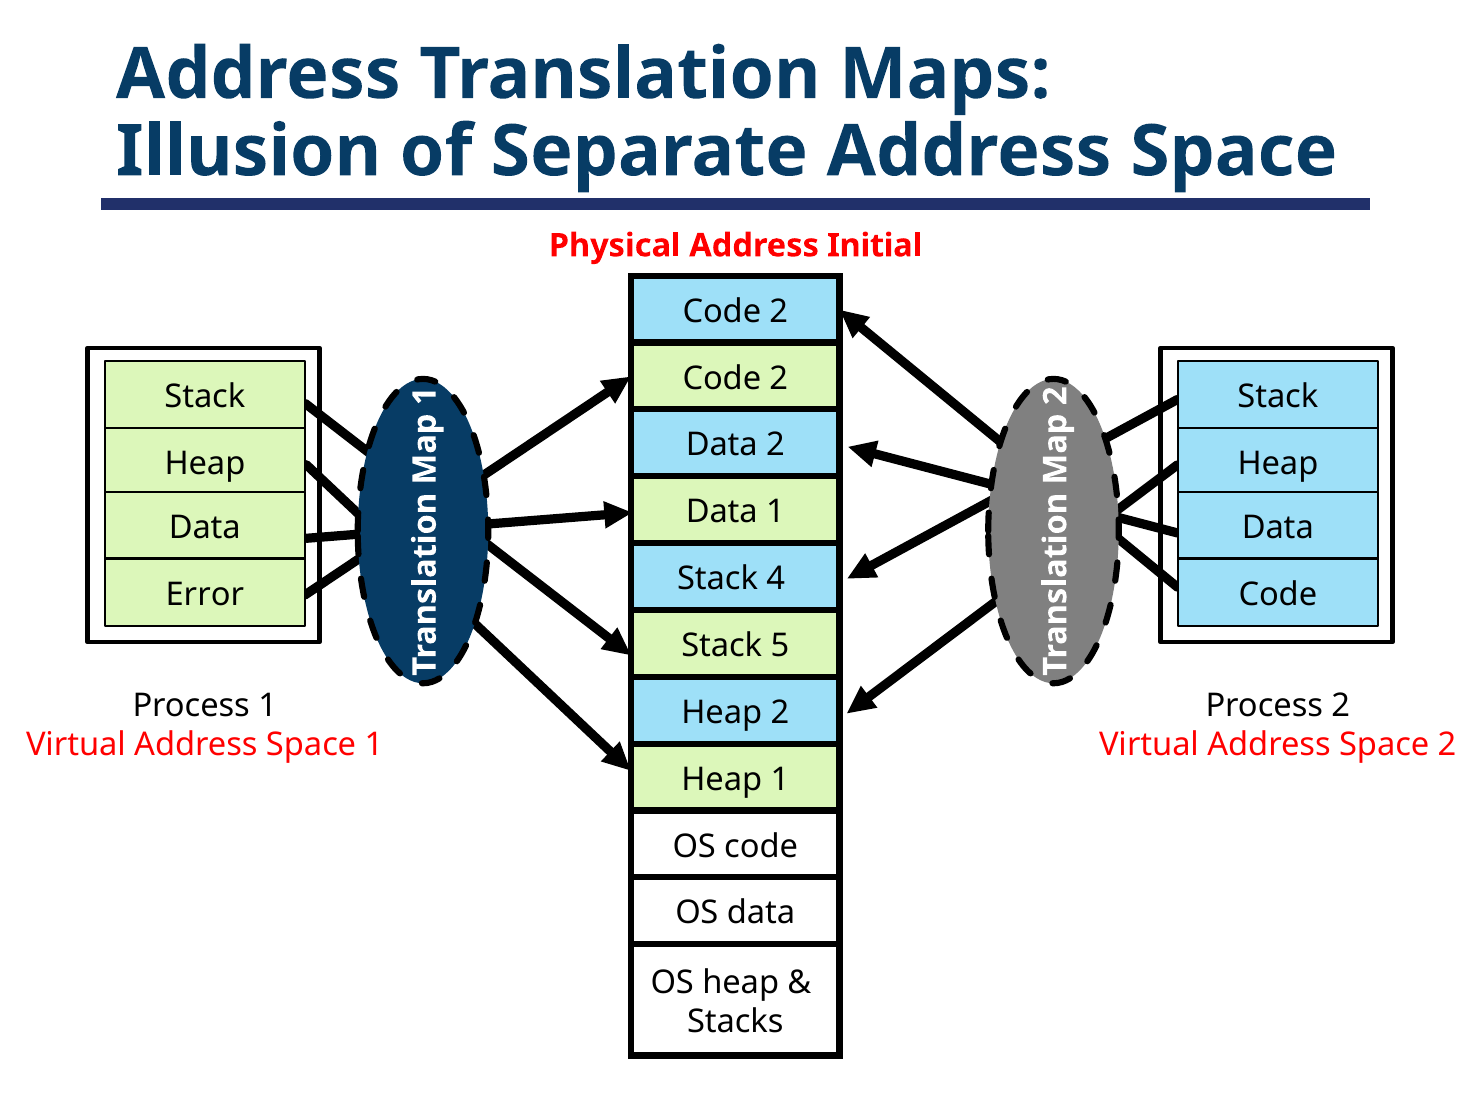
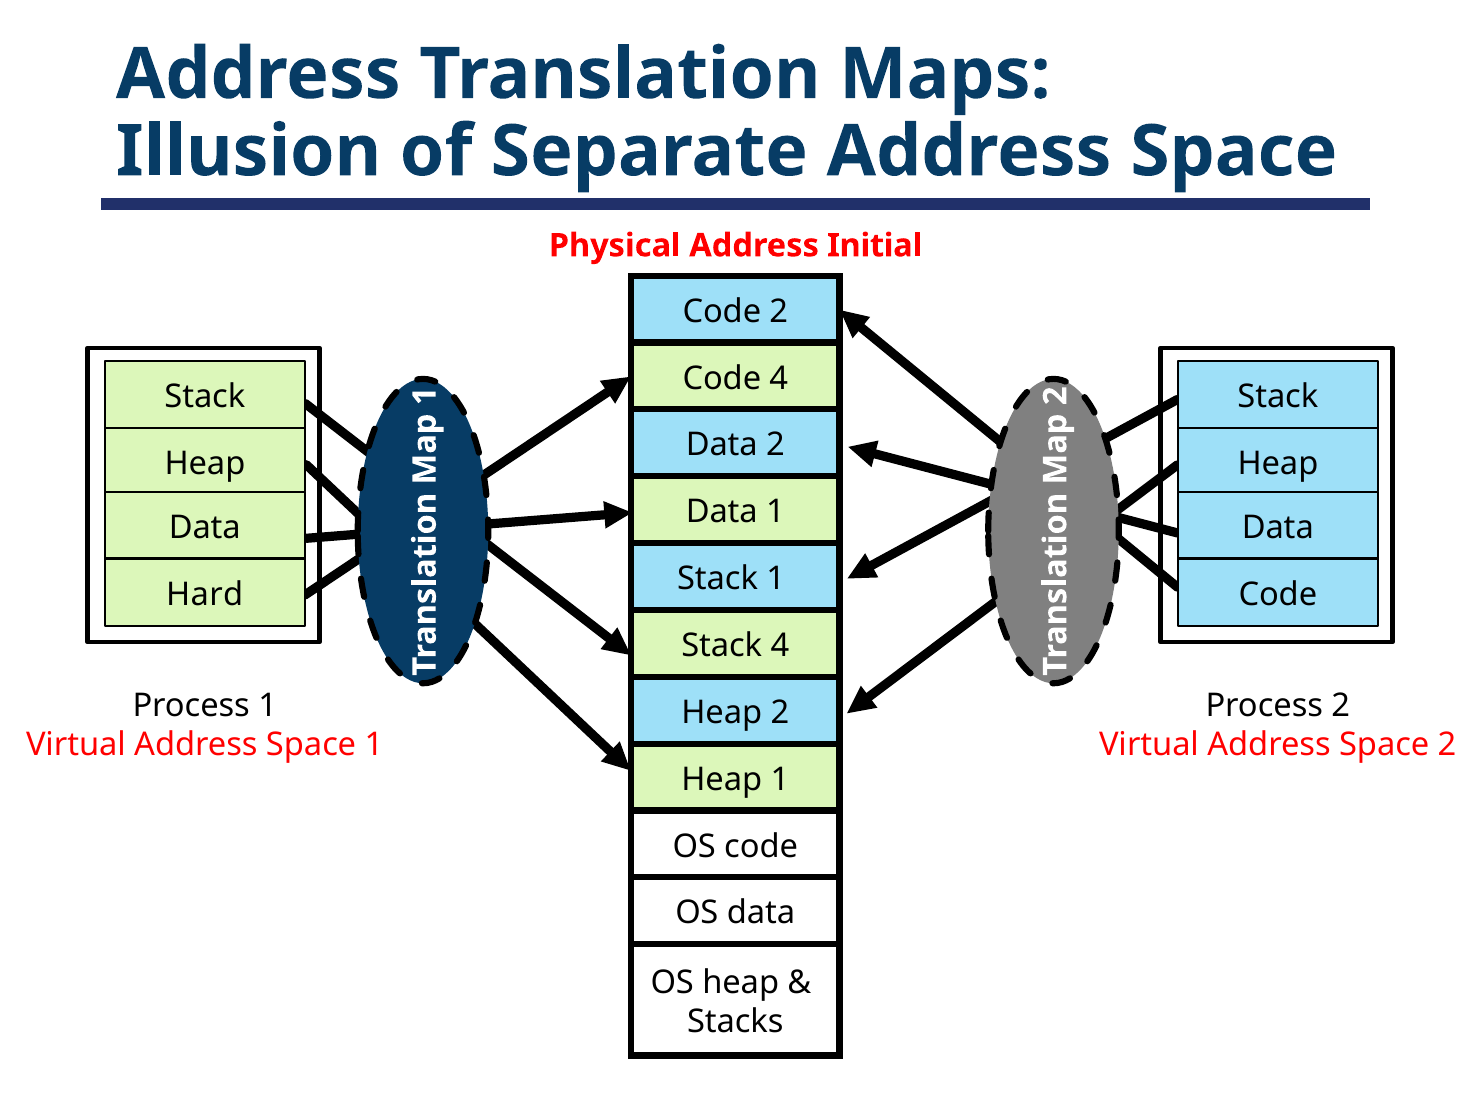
2: 2 -> 4 (779, 378)
Stack 4: 4 -> 1 (776, 579)
Error: Error -> Hard (205, 595)
Stack 5: 5 -> 4 (780, 646)
